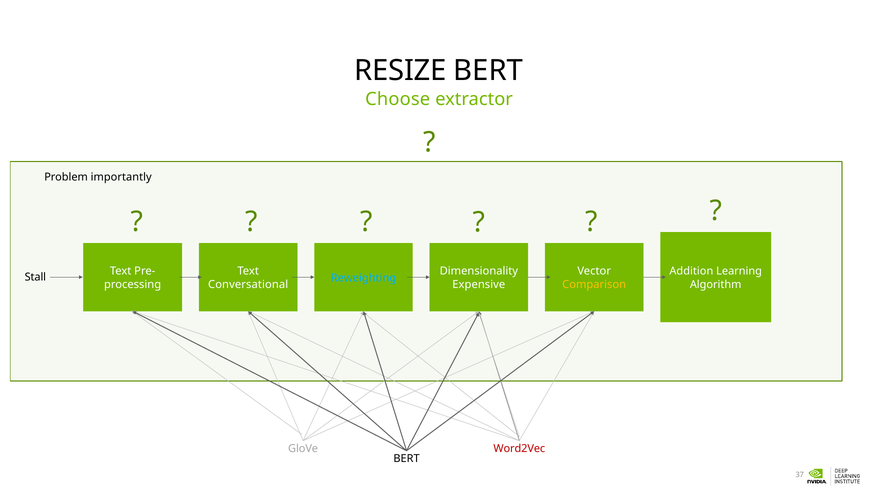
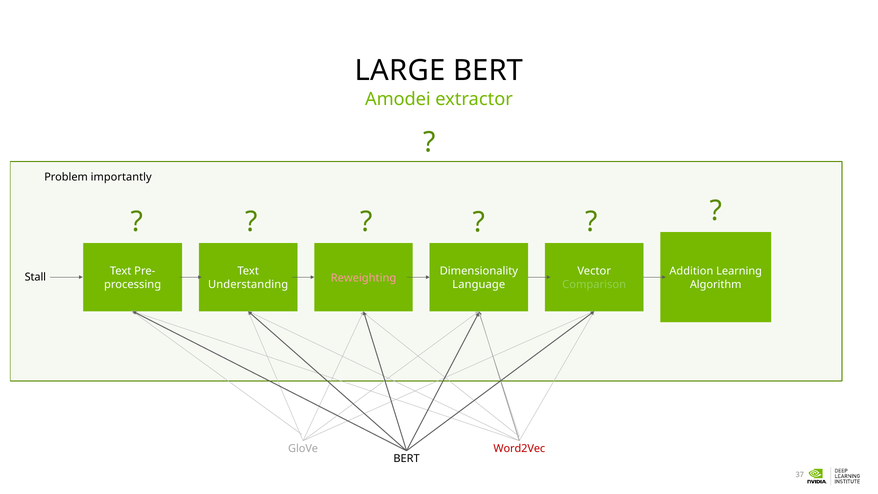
RESIZE: RESIZE -> LARGE (400, 71)
Choose: Choose -> Amodei (398, 99)
Reweighting colour: light blue -> pink (363, 278)
Conversational: Conversational -> Understanding (248, 285)
Expensive: Expensive -> Language (479, 285)
Comparison colour: yellow -> light green (594, 285)
